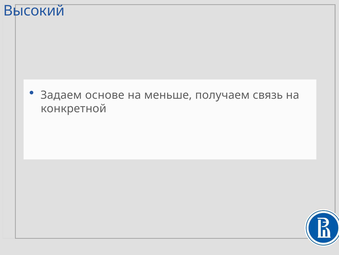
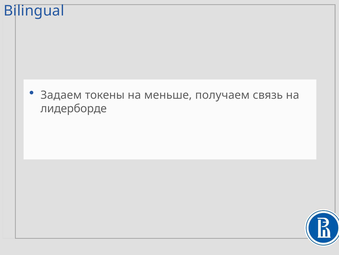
Высокий: Высокий -> Bilingual (34, 11)
основе: основе -> токены (105, 95)
конкретной: конкретной -> лидерборде (74, 108)
